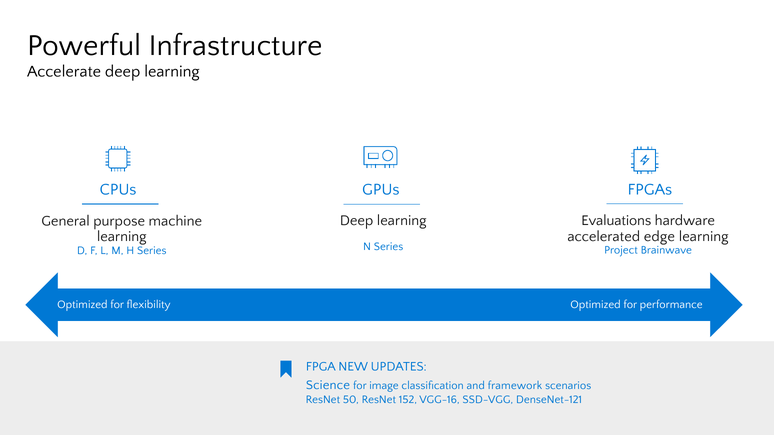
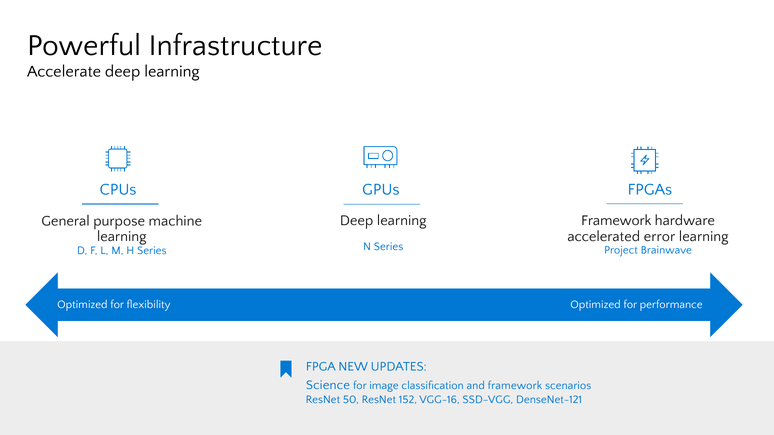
Evaluations: Evaluations -> Framework (616, 221)
edge: edge -> error (659, 236)
